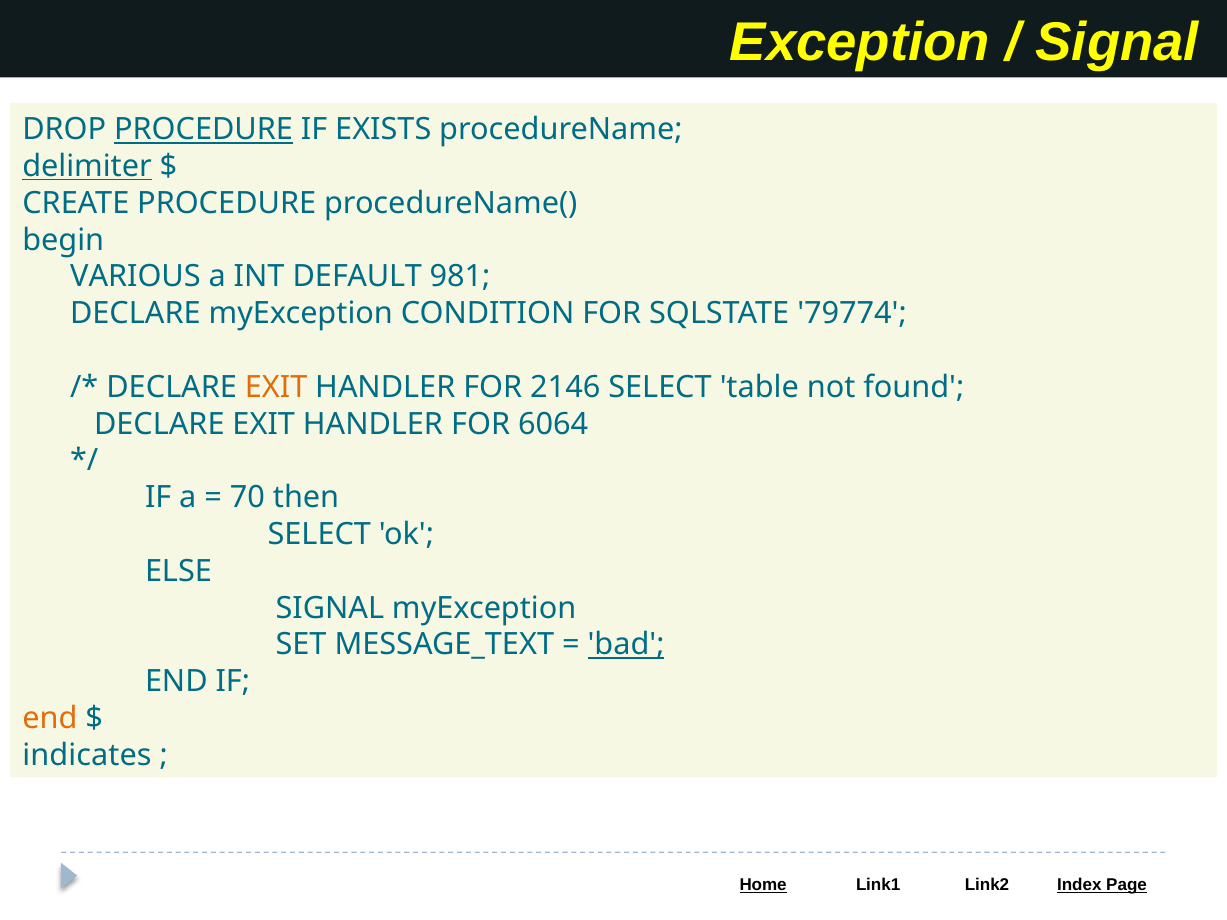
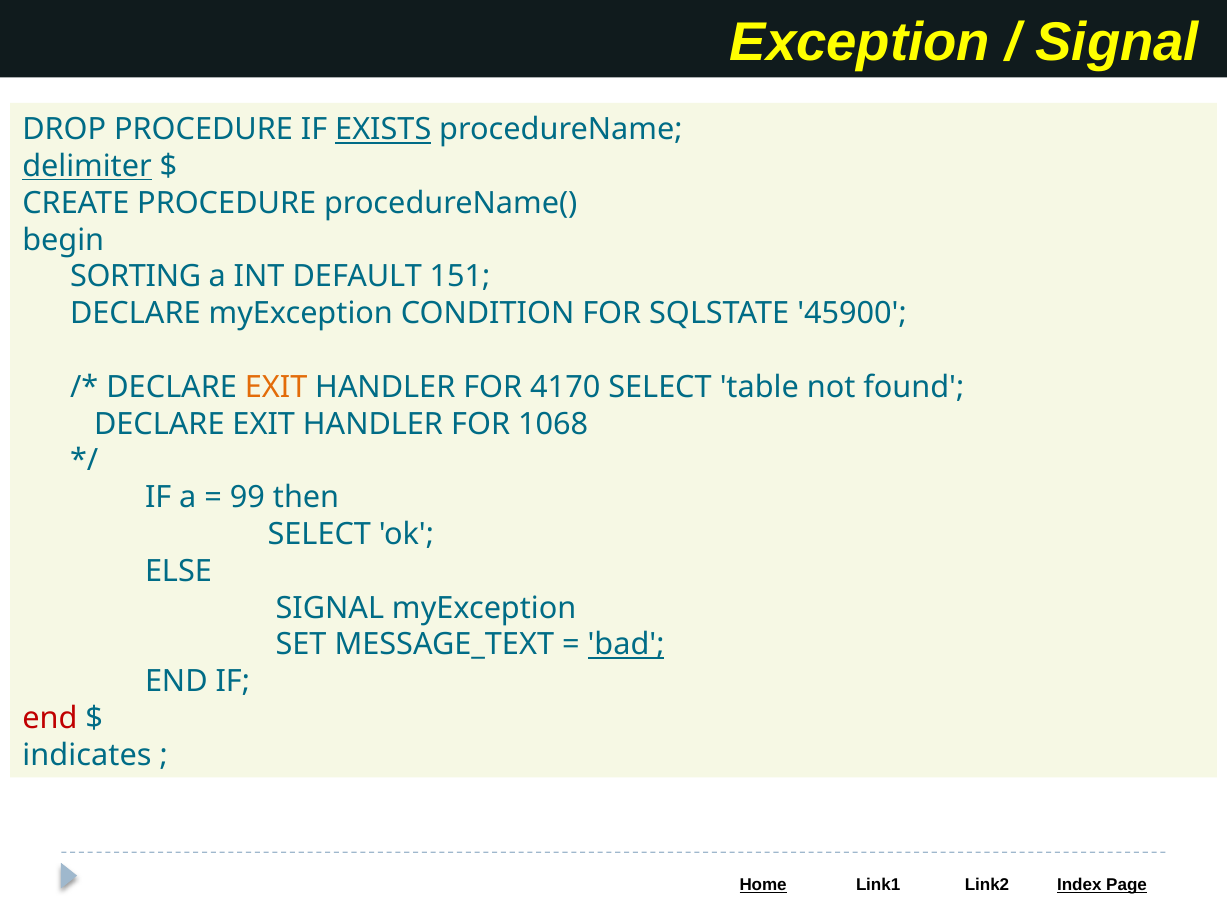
PROCEDURE underline: present -> none (204, 130)
EXISTS underline: none -> present (383, 130)
VARIOUS: VARIOUS -> SORTING (136, 277)
981: 981 -> 151 (460, 277)
79774: 79774 -> 45900 (852, 314)
2146: 2146 -> 4170 (565, 387)
6064: 6064 -> 1068 (553, 424)
70: 70 -> 99 (247, 498)
end colour: orange -> red (50, 718)
